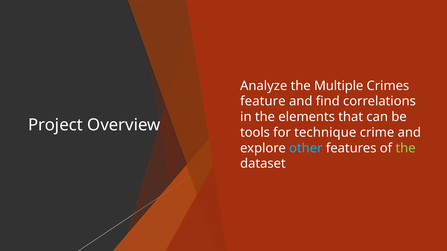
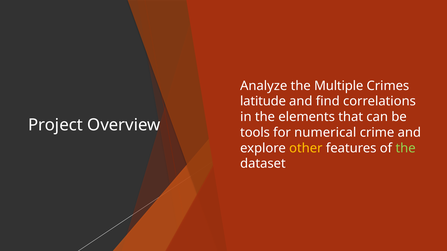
feature: feature -> latitude (263, 101)
technique: technique -> numerical (325, 133)
other colour: light blue -> yellow (306, 148)
